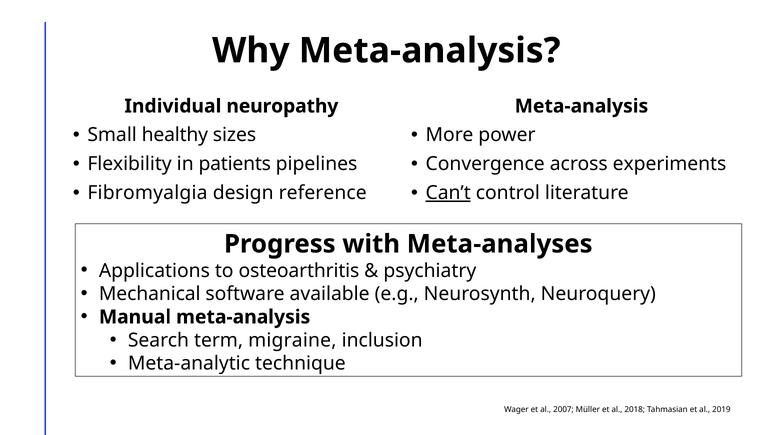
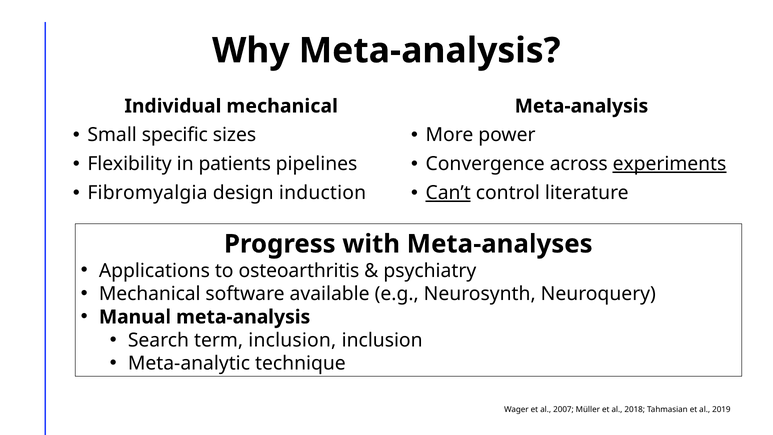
Individual neuropathy: neuropathy -> mechanical (282, 106)
healthy: healthy -> specific (175, 135)
experiments underline: none -> present (670, 164)
reference: reference -> induction (323, 193)
term migraine: migraine -> inclusion (292, 340)
